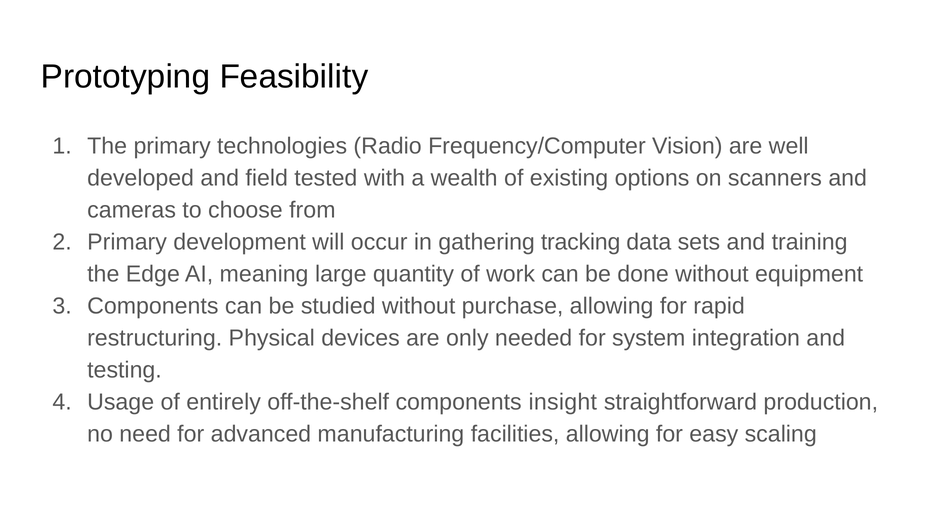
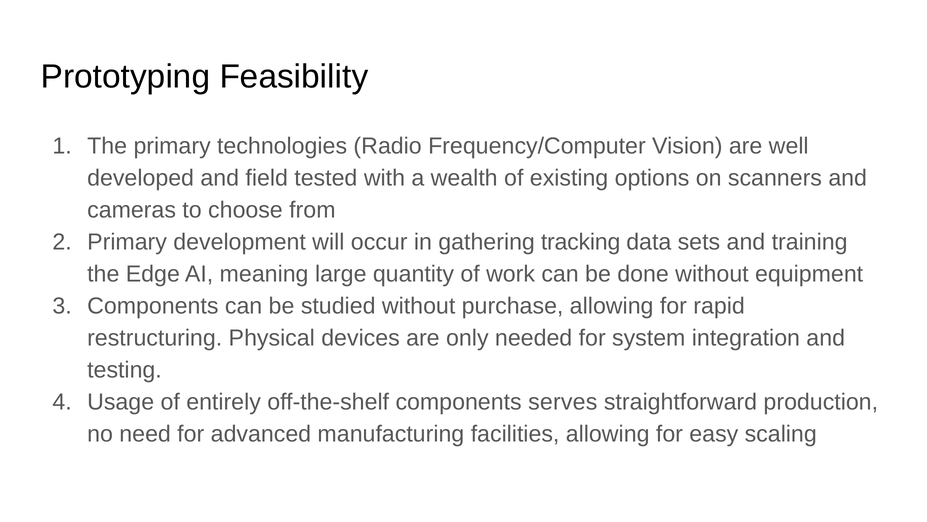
insight: insight -> serves (563, 402)
